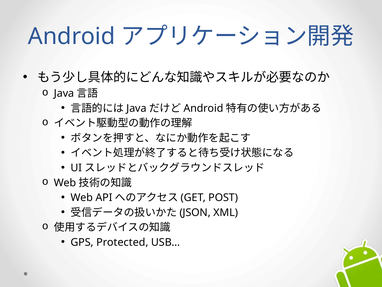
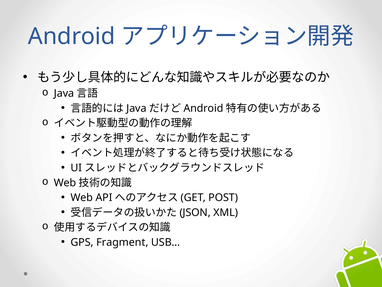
Protected: Protected -> Fragment (122, 242)
